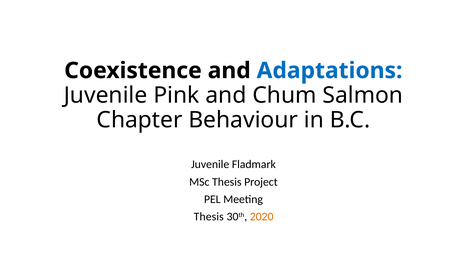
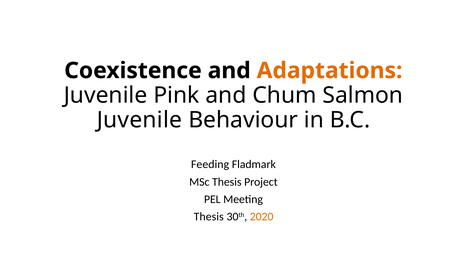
Adaptations colour: blue -> orange (330, 71)
Chapter: Chapter -> Juvenile (139, 120)
Juvenile: Juvenile -> Feeding (210, 165)
